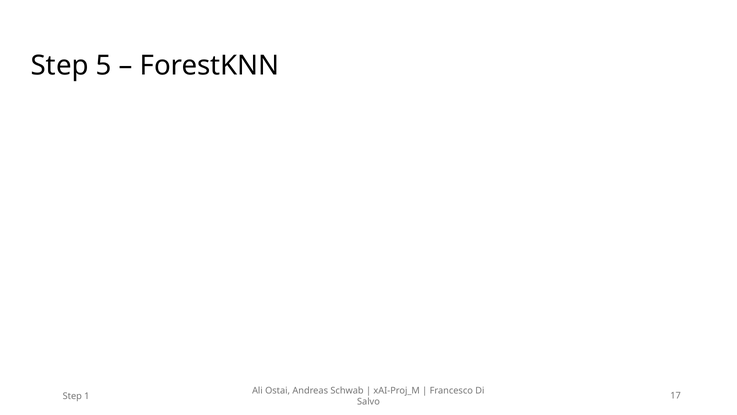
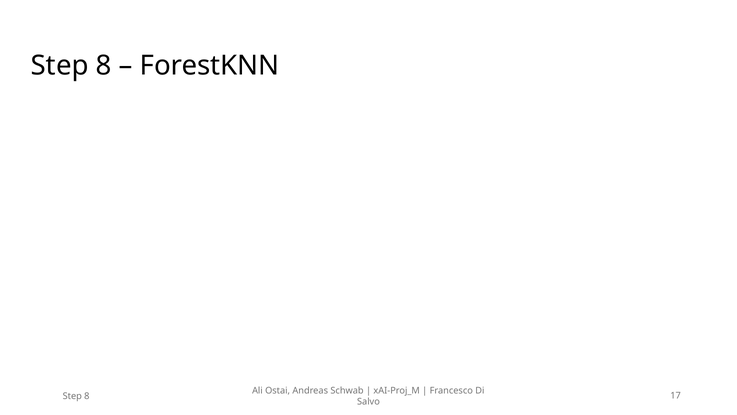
5: 5 -> 8 (104, 65)
1: 1 -> 8 (87, 396)
